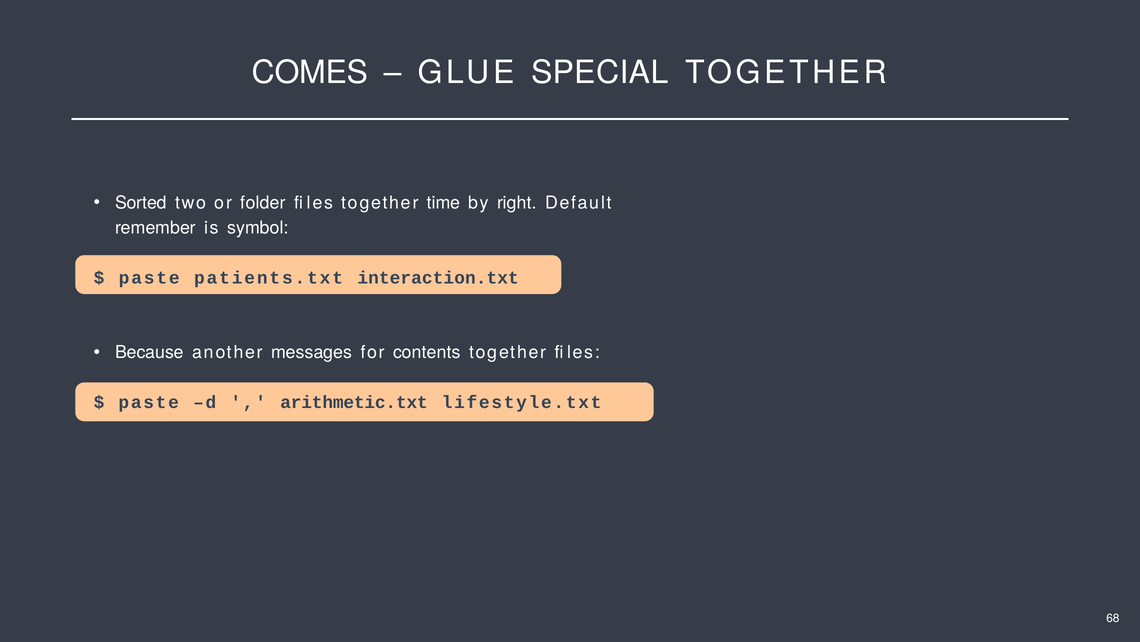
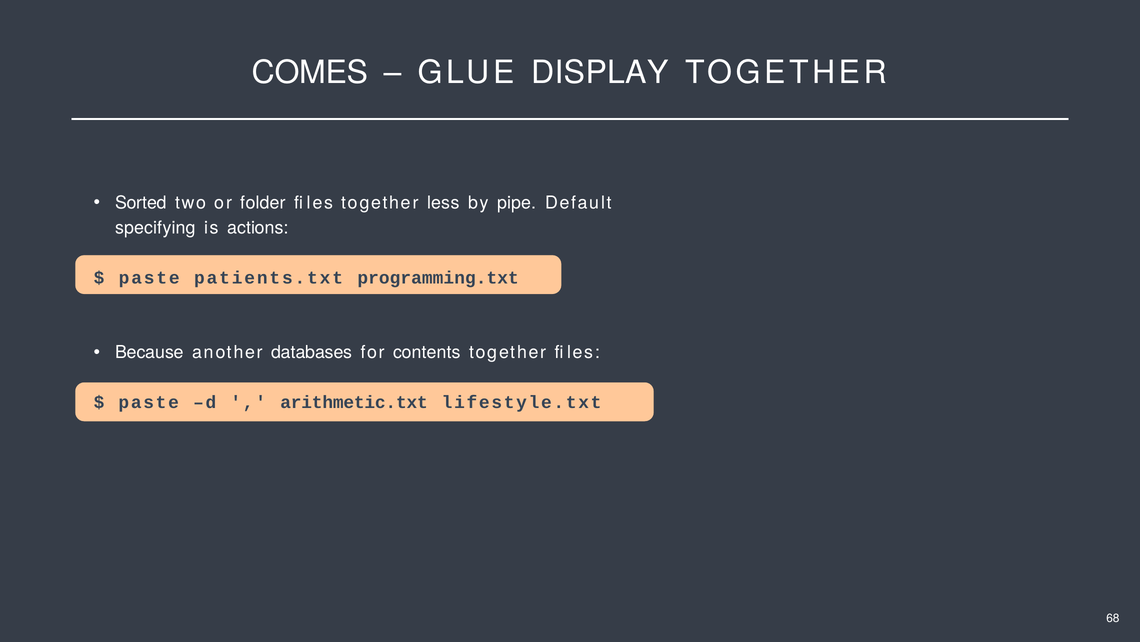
SPECIAL: SPECIAL -> DISPLAY (600, 72)
time: time -> less (443, 203)
right: right -> pipe (517, 203)
remember: remember -> specifying (155, 228)
symbol: symbol -> actions (258, 228)
interaction.txt: interaction.txt -> programming.txt (438, 278)
messages: messages -> databases (312, 352)
